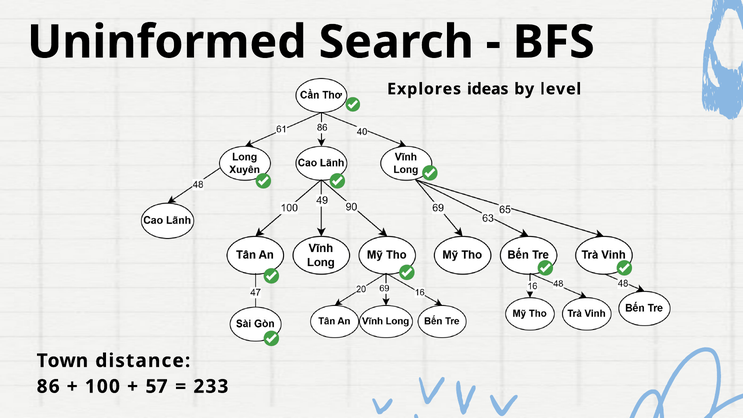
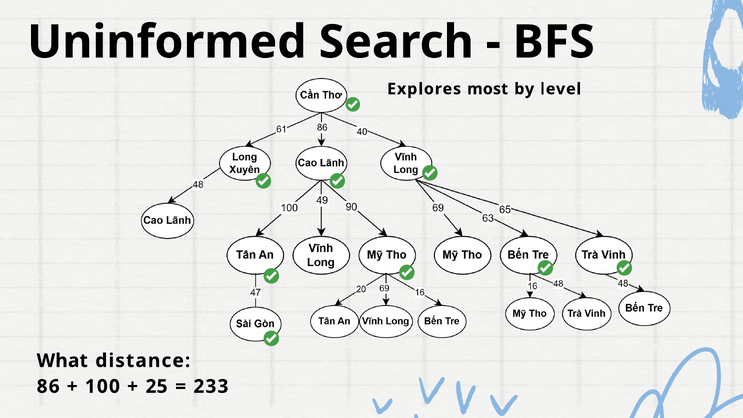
ideas: ideas -> most (488, 89)
Town: Town -> What (62, 361)
57: 57 -> 25 (157, 386)
